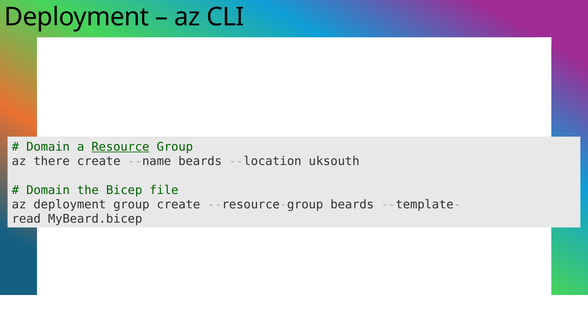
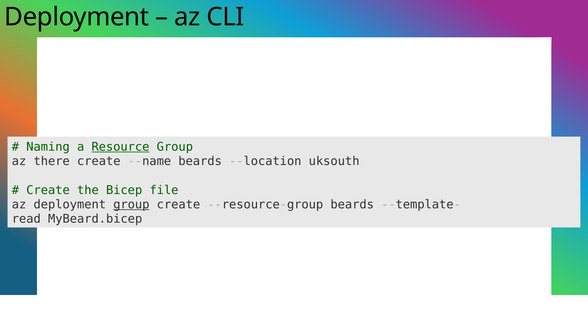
Domain: Domain -> Naming (48, 147)
Domain: Domain -> Create (48, 190)
group underline: none -> present (131, 204)
